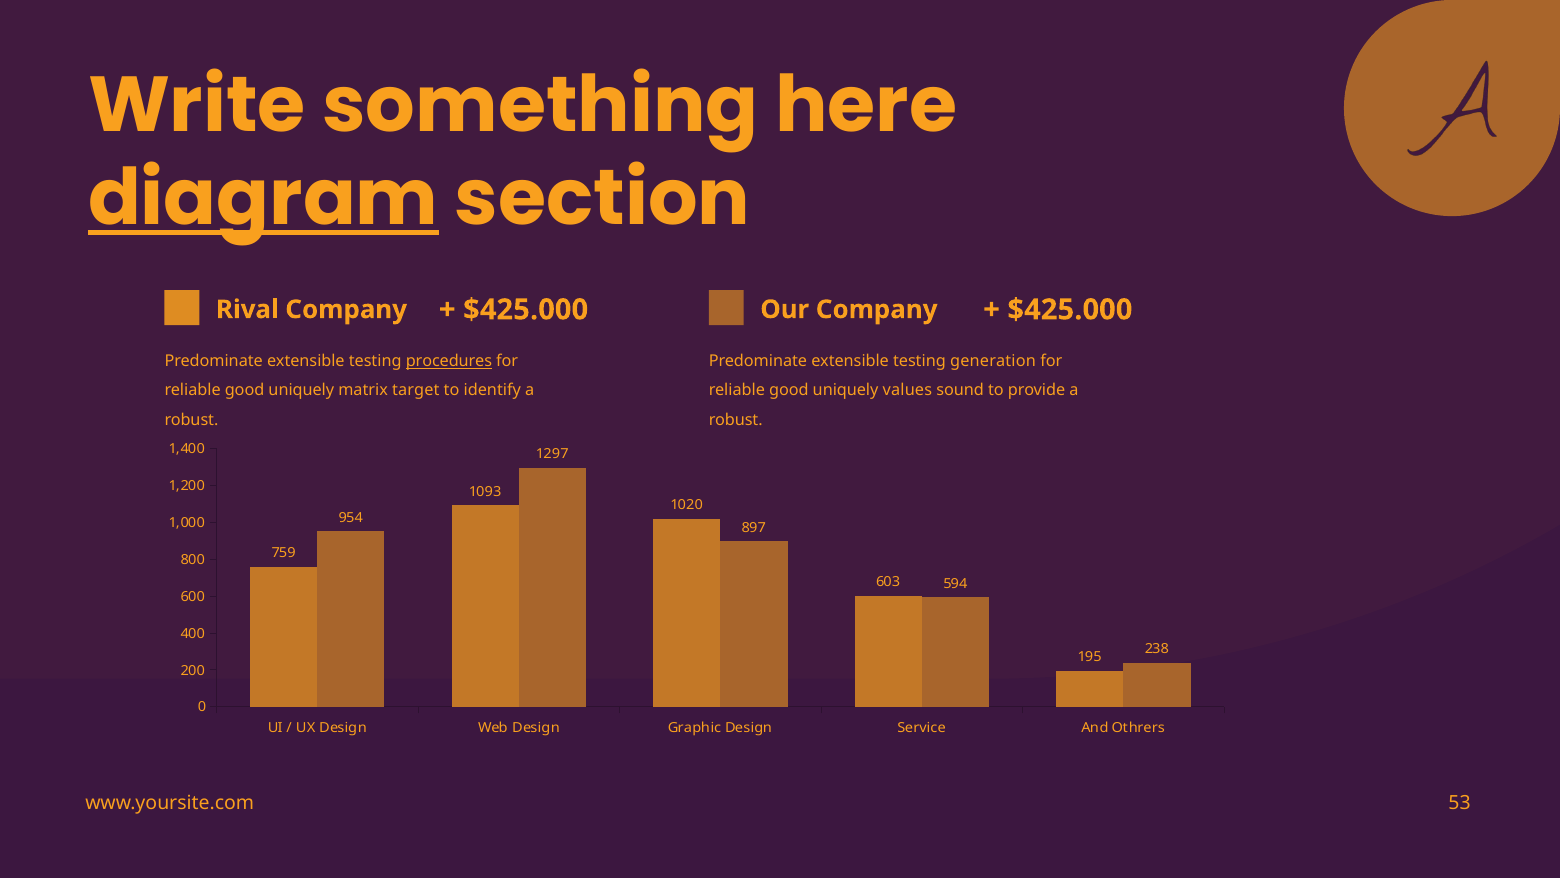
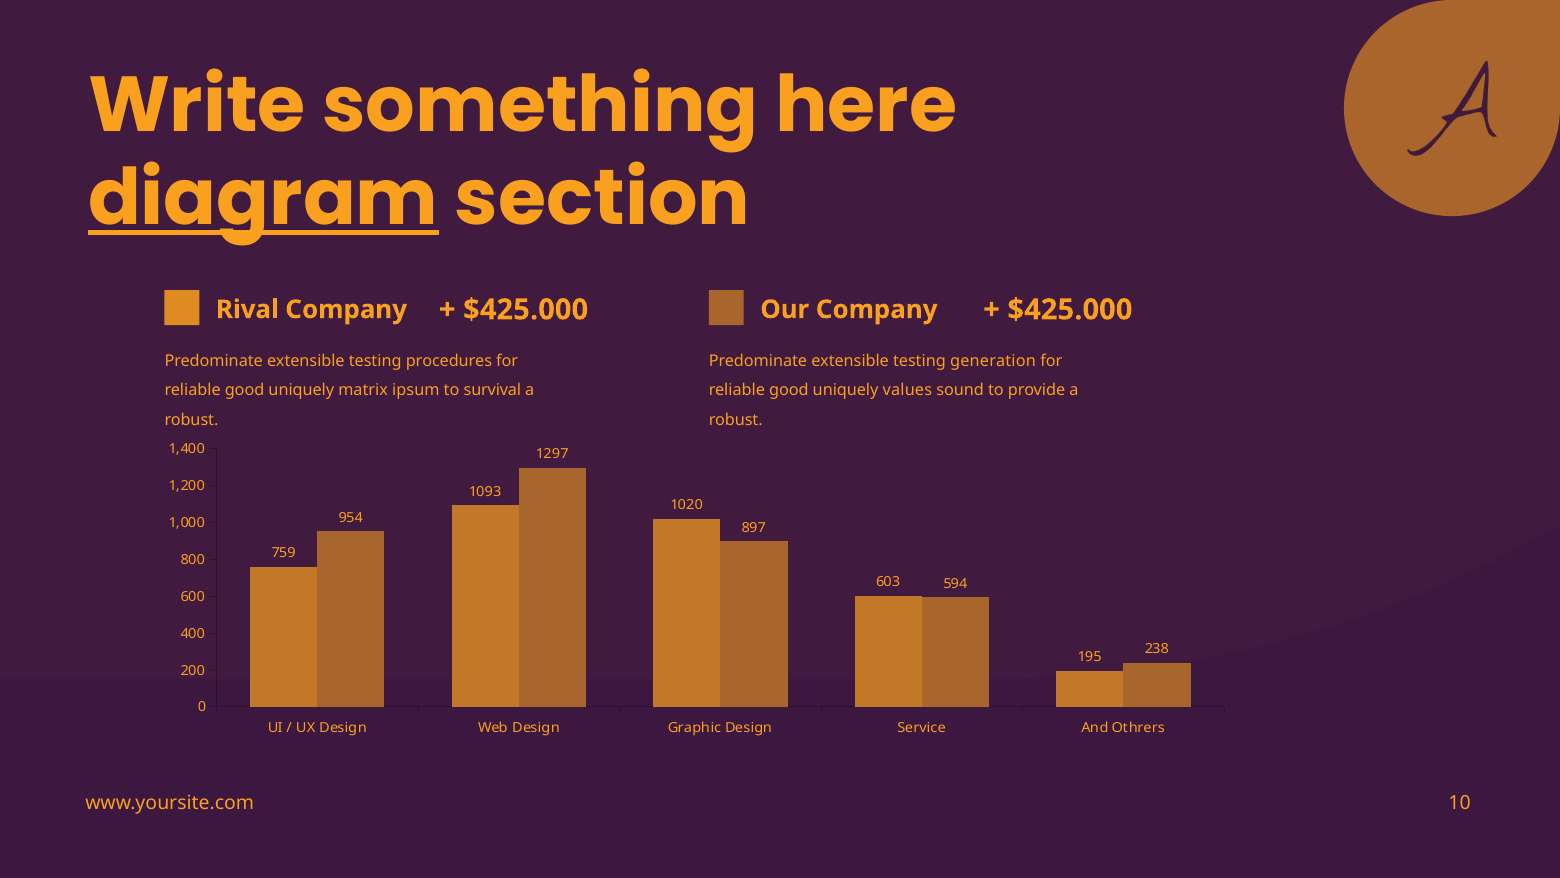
procedures underline: present -> none (449, 361)
target: target -> ipsum (416, 390)
identify: identify -> survival (492, 390)
53: 53 -> 10 (1460, 802)
